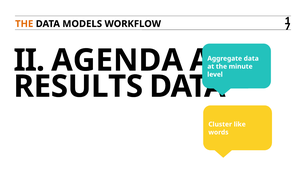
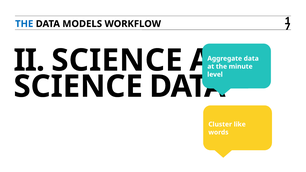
THE colour: orange -> blue (24, 24)
II AGENDA: AGENDA -> SCIENCE (117, 60)
RESULTS: RESULTS -> SCIENCE (78, 86)
